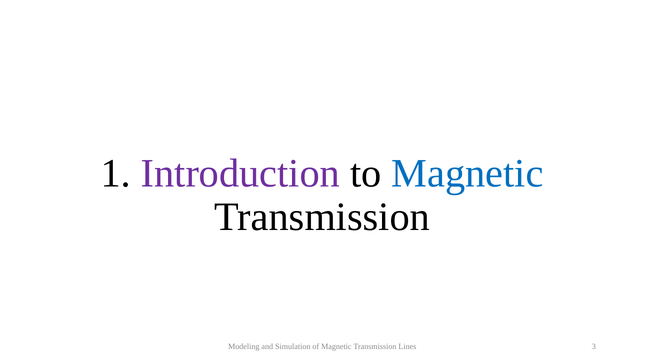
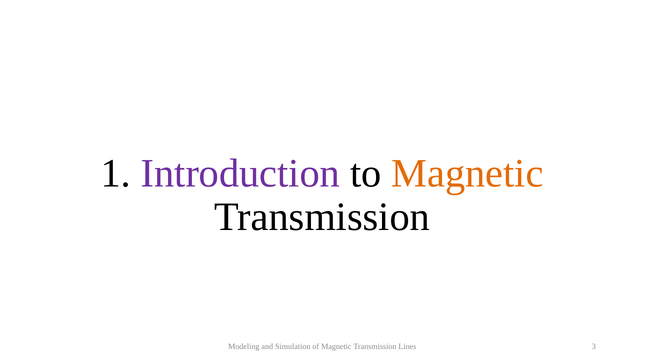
Magnetic colour: blue -> orange (467, 173)
